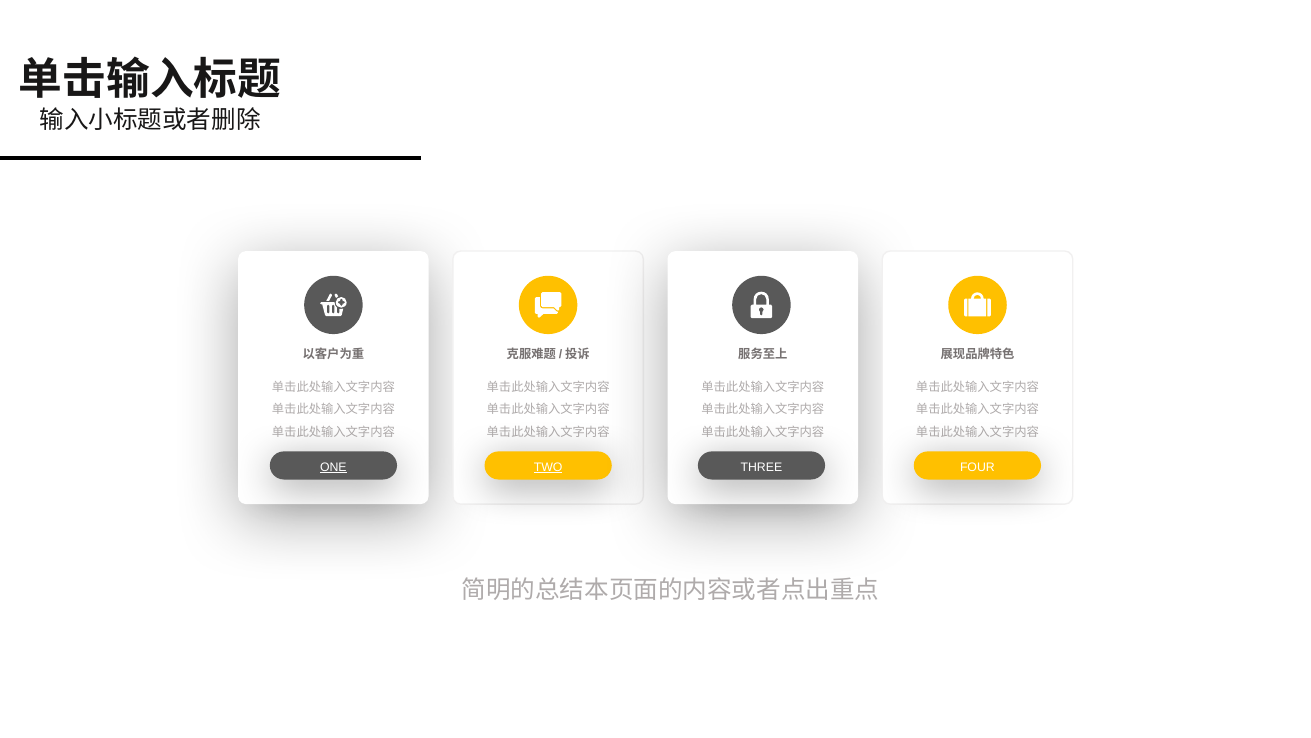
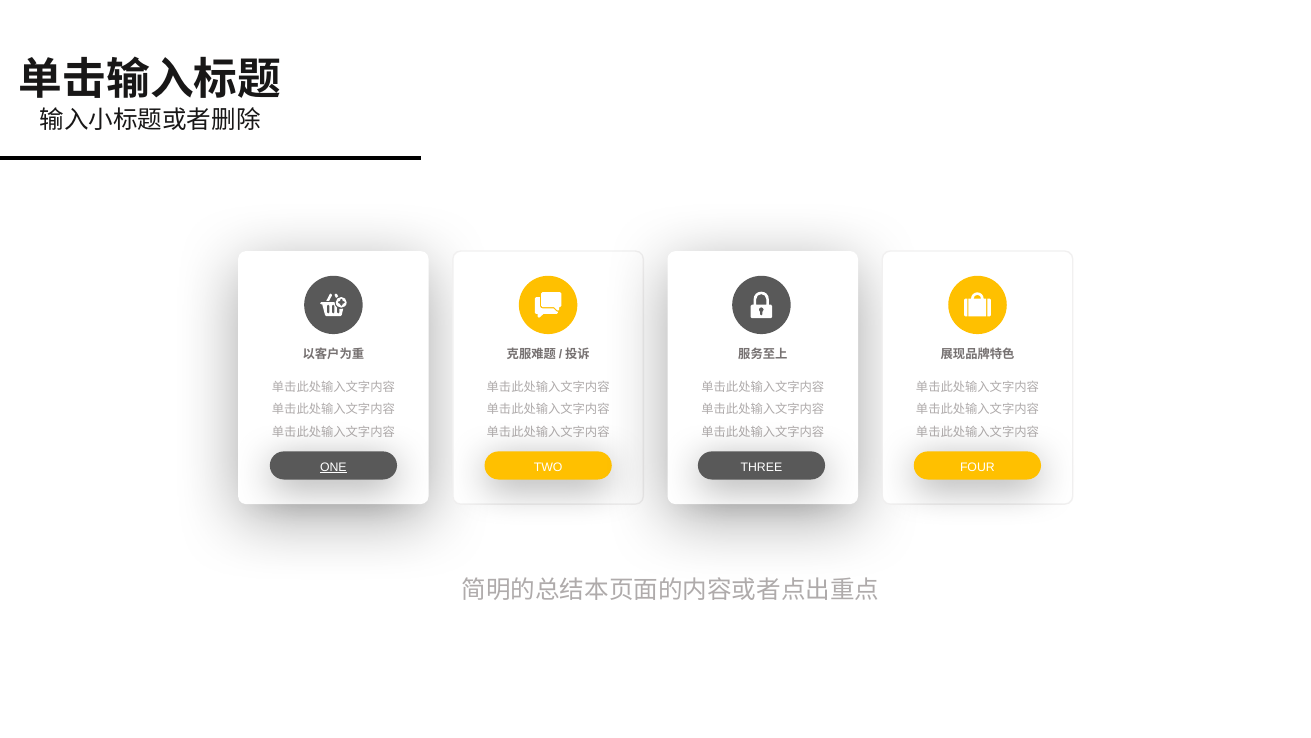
TWO underline: present -> none (548, 467)
